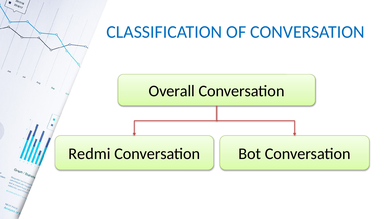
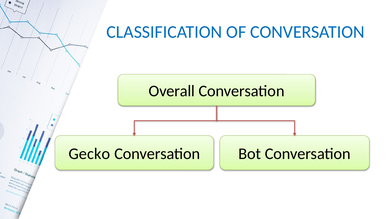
Redmi: Redmi -> Gecko (89, 154)
